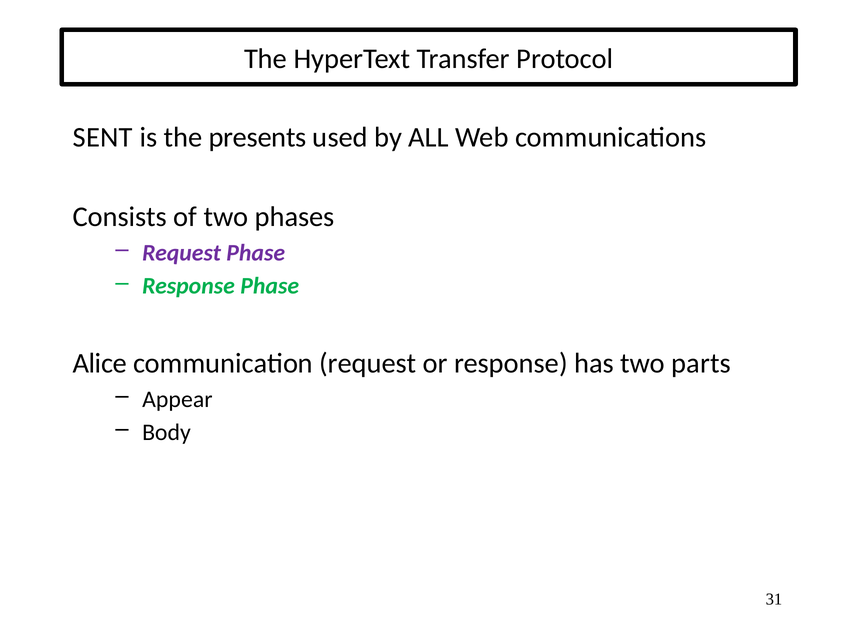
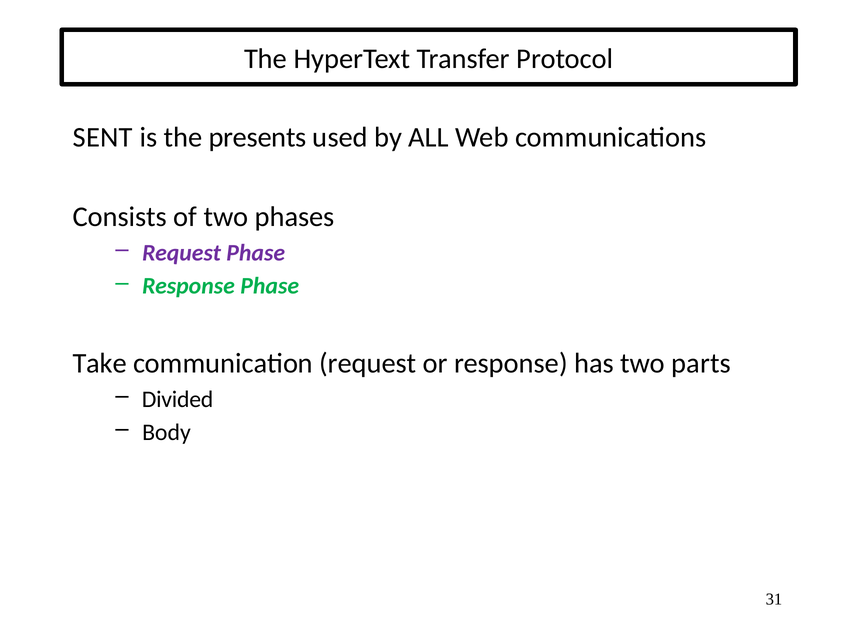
Alice: Alice -> Take (100, 364)
Appear: Appear -> Divided (178, 399)
